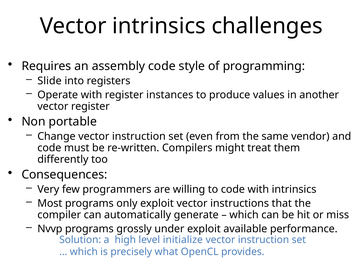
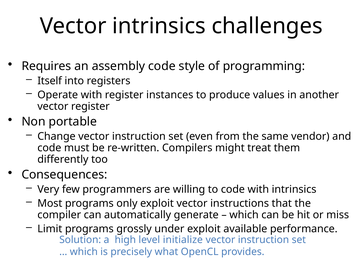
Slide: Slide -> Itself (50, 81)
Nvvp: Nvvp -> Limit (50, 228)
